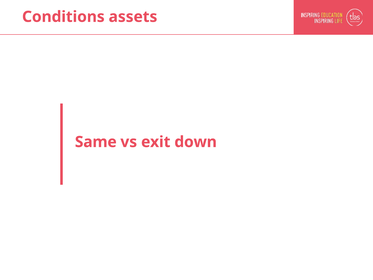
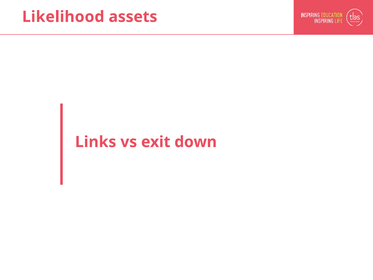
Conditions: Conditions -> Likelihood (63, 17)
Same: Same -> Links (96, 142)
